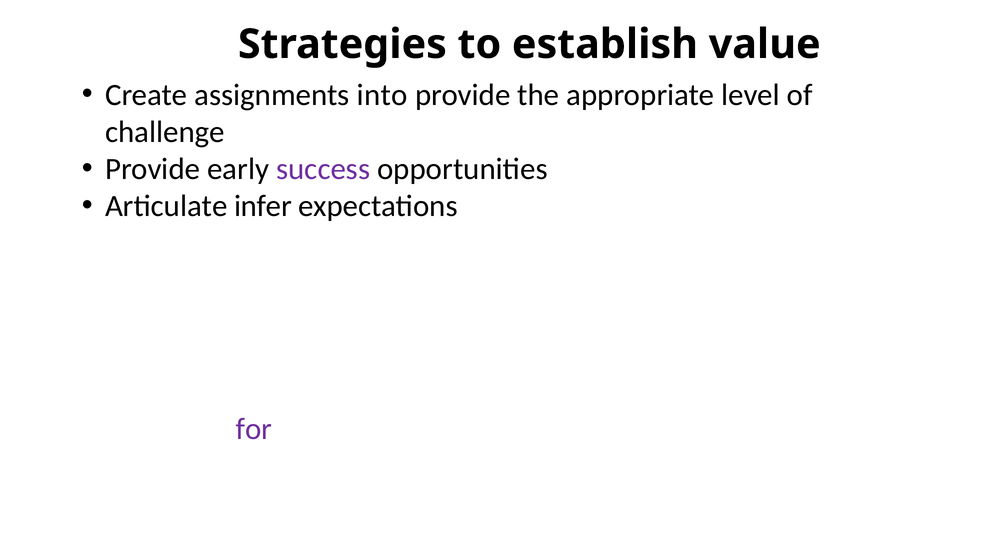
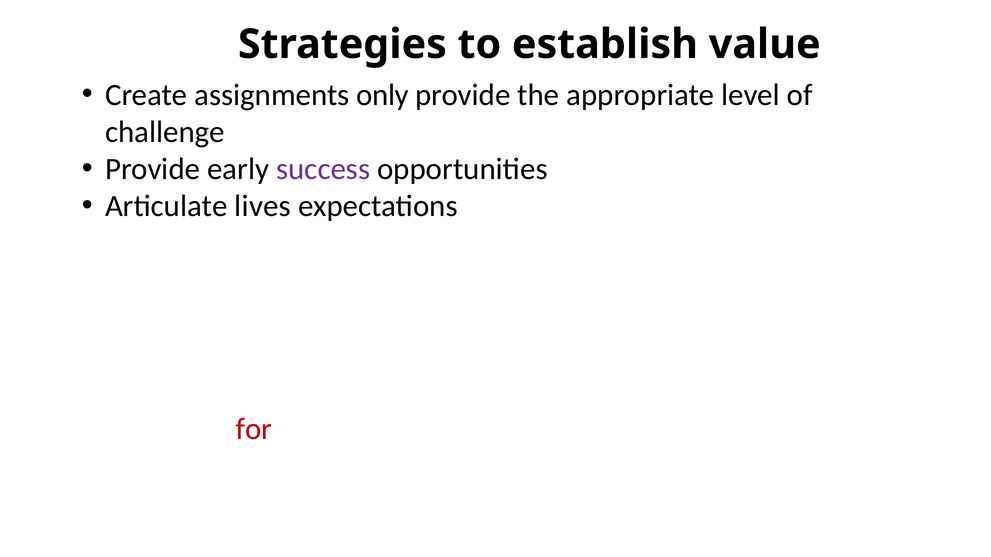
into: into -> only (382, 95)
infer: infer -> lives (263, 206)
for colour: purple -> red (254, 429)
